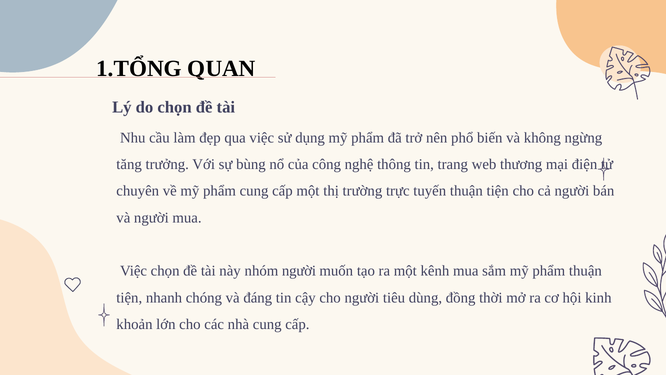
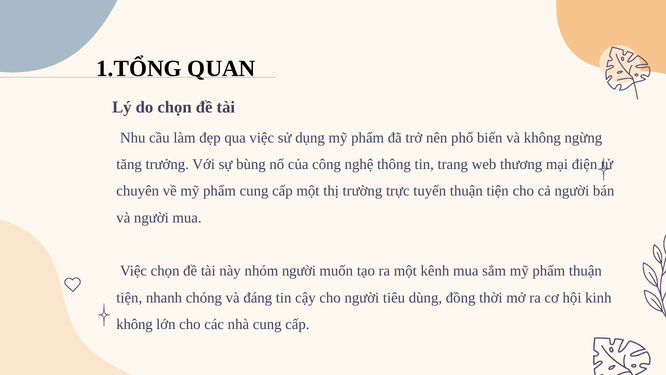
khoản: khoản -> không (135, 324)
